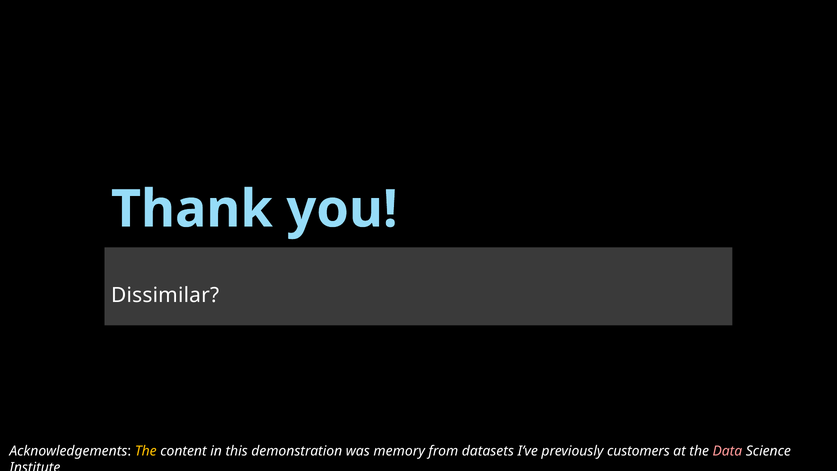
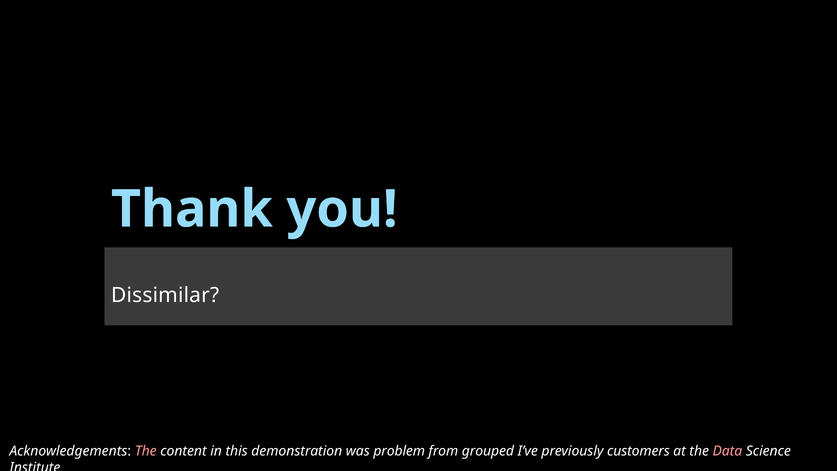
The colour: yellow -> pink (146, 451)
memory: memory -> problem (399, 451)
datasets: datasets -> grouped (488, 451)
